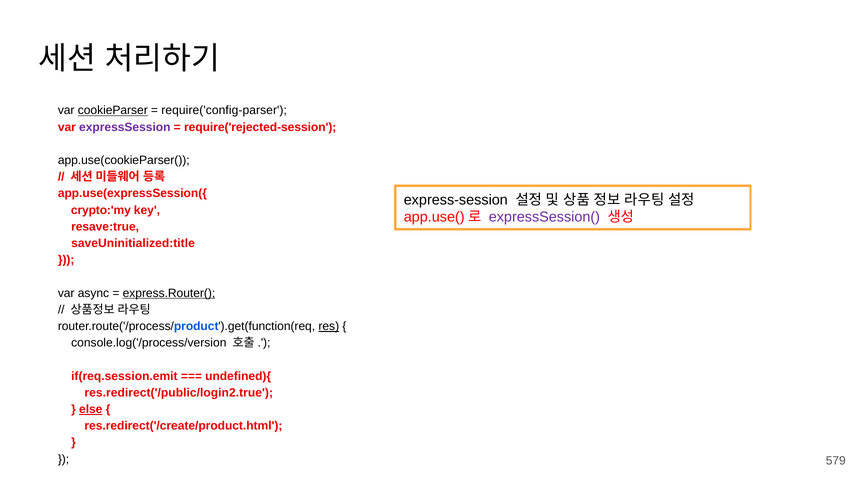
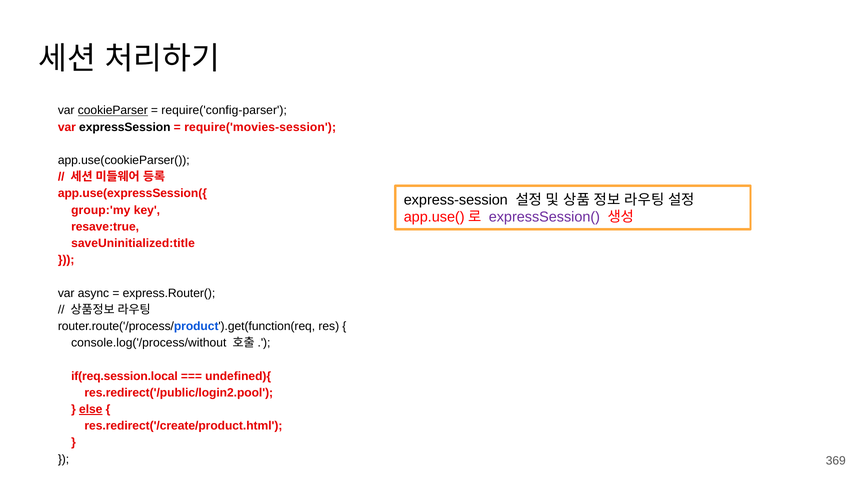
expressSession colour: purple -> black (125, 127)
require('rejected-session: require('rejected-session -> require('movies-session (260, 127)
crypto:'my: crypto:'my -> group:'my (101, 210)
express.Router( underline: present -> none (169, 293)
res underline: present -> none (329, 326)
console.log('/process/version: console.log('/process/version -> console.log('/process/without (149, 343)
if(req.session.emit: if(req.session.emit -> if(req.session.local (124, 376)
res.redirect('/public/login2.true: res.redirect('/public/login2.true -> res.redirect('/public/login2.pool (179, 393)
579: 579 -> 369 (836, 461)
